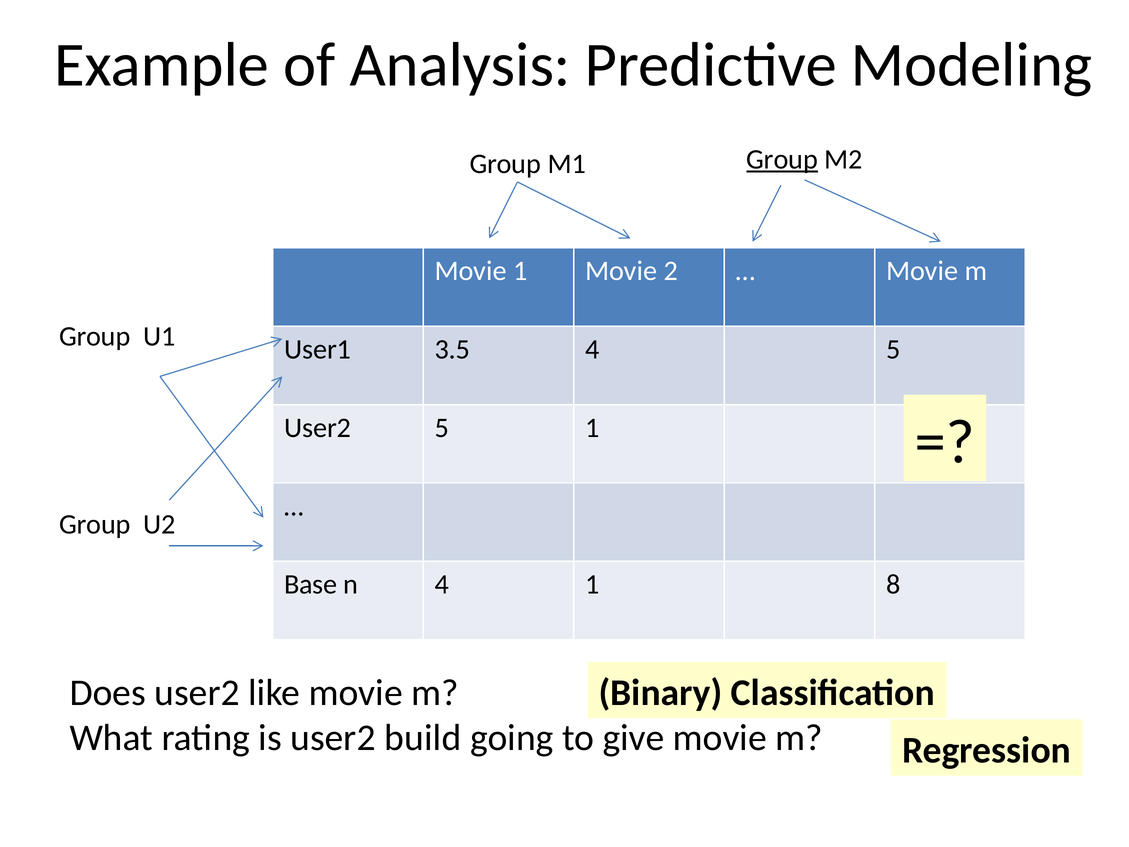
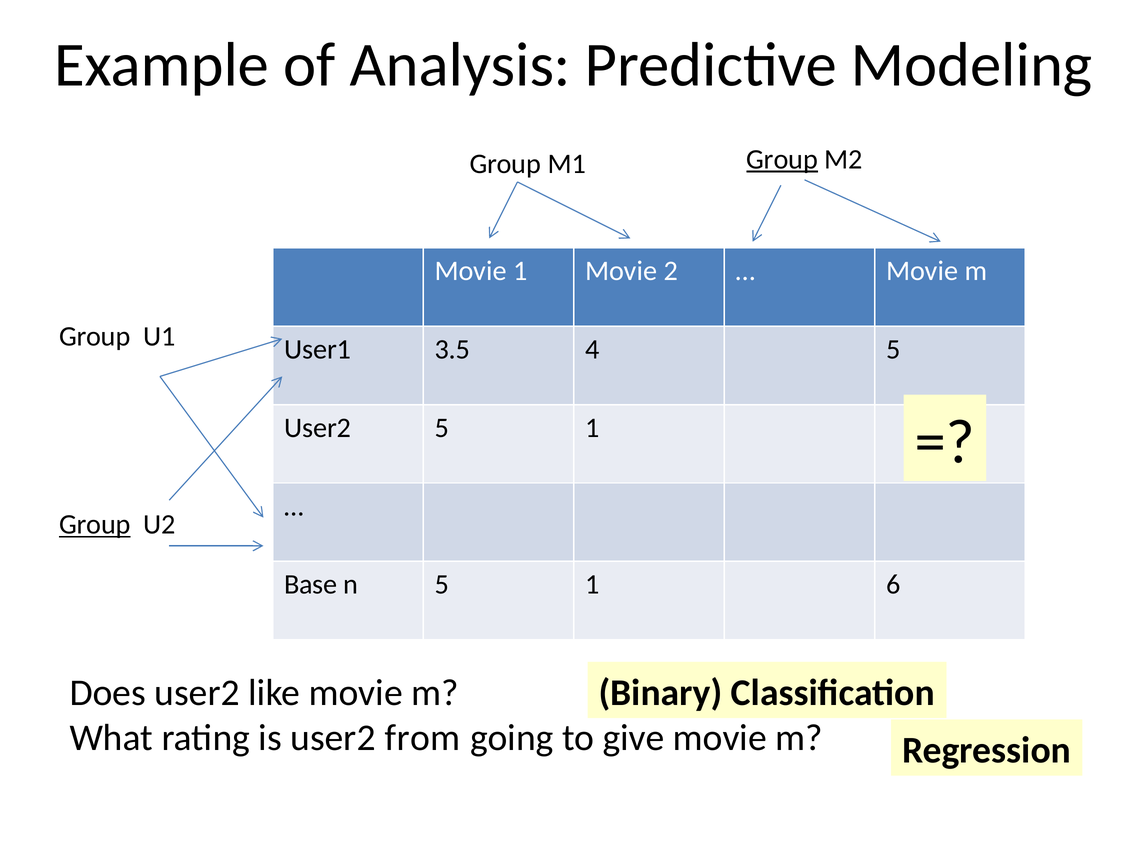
Group underline: none -> present (95, 525)
n 4: 4 -> 5 (442, 584)
8: 8 -> 6 (893, 584)
build: build -> from (423, 738)
